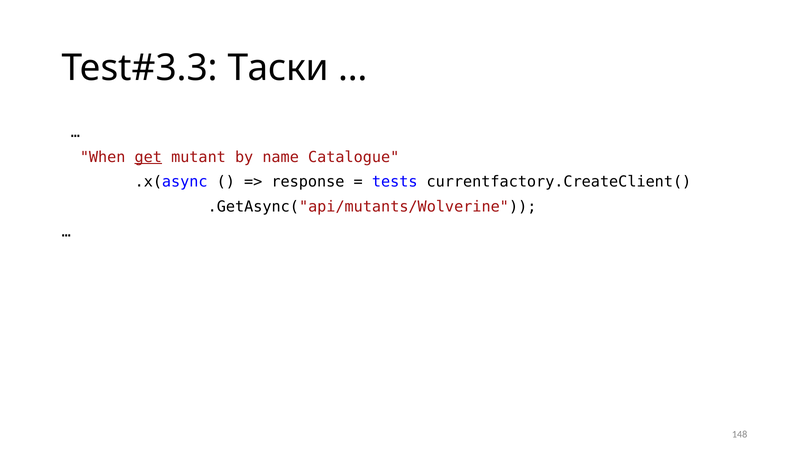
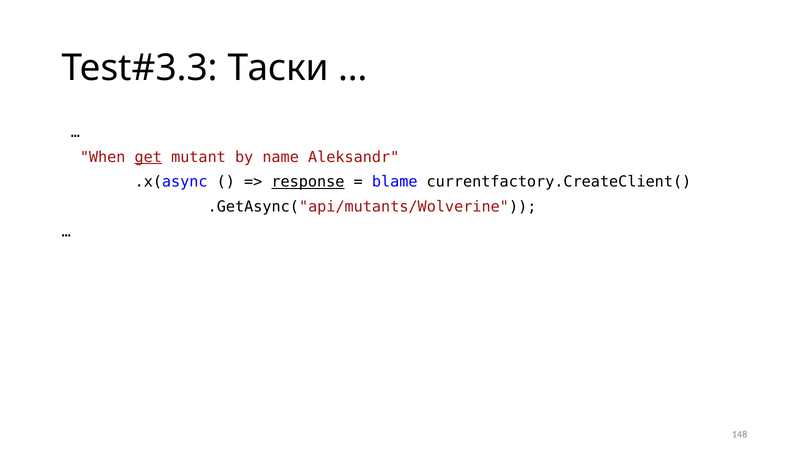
Catalogue: Catalogue -> Aleksandr (354, 157)
response underline: none -> present (308, 182)
tests: tests -> blame (395, 182)
